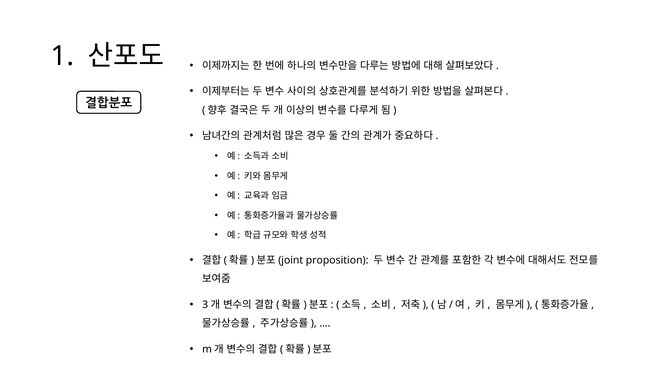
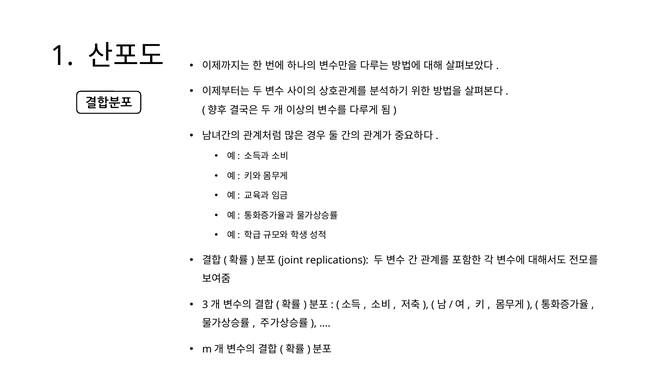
proposition: proposition -> replications (337, 260)
